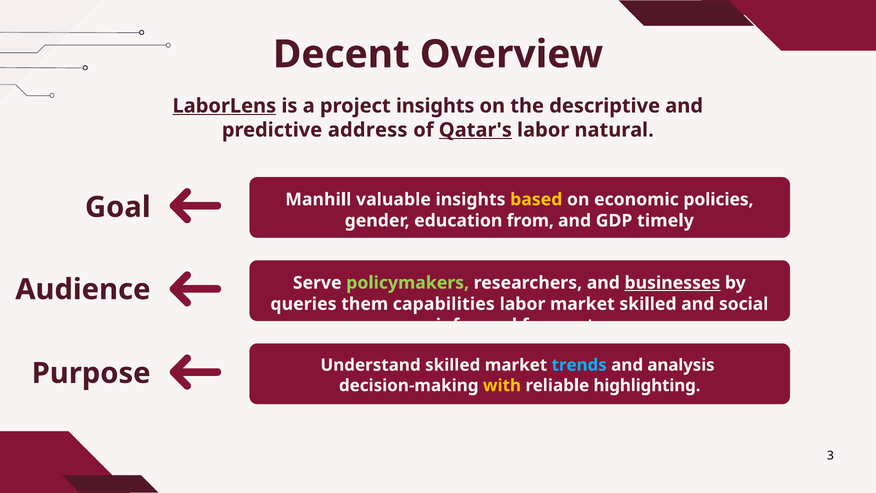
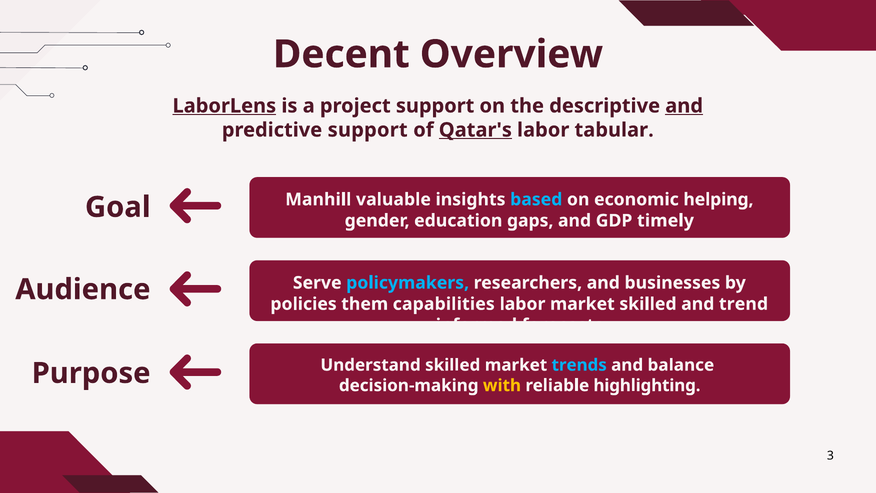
project insights: insights -> support (435, 106)
and underline: none -> present (684, 106)
predictive address: address -> support (368, 130)
natural: natural -> tabular (614, 130)
based colour: yellow -> light blue (536, 199)
policies: policies -> helping (718, 199)
from: from -> gaps (530, 221)
policymakers colour: light green -> light blue (408, 283)
businesses underline: present -> none (672, 283)
queries: queries -> policies (304, 304)
social: social -> trend (744, 304)
analysis: analysis -> balance (681, 365)
